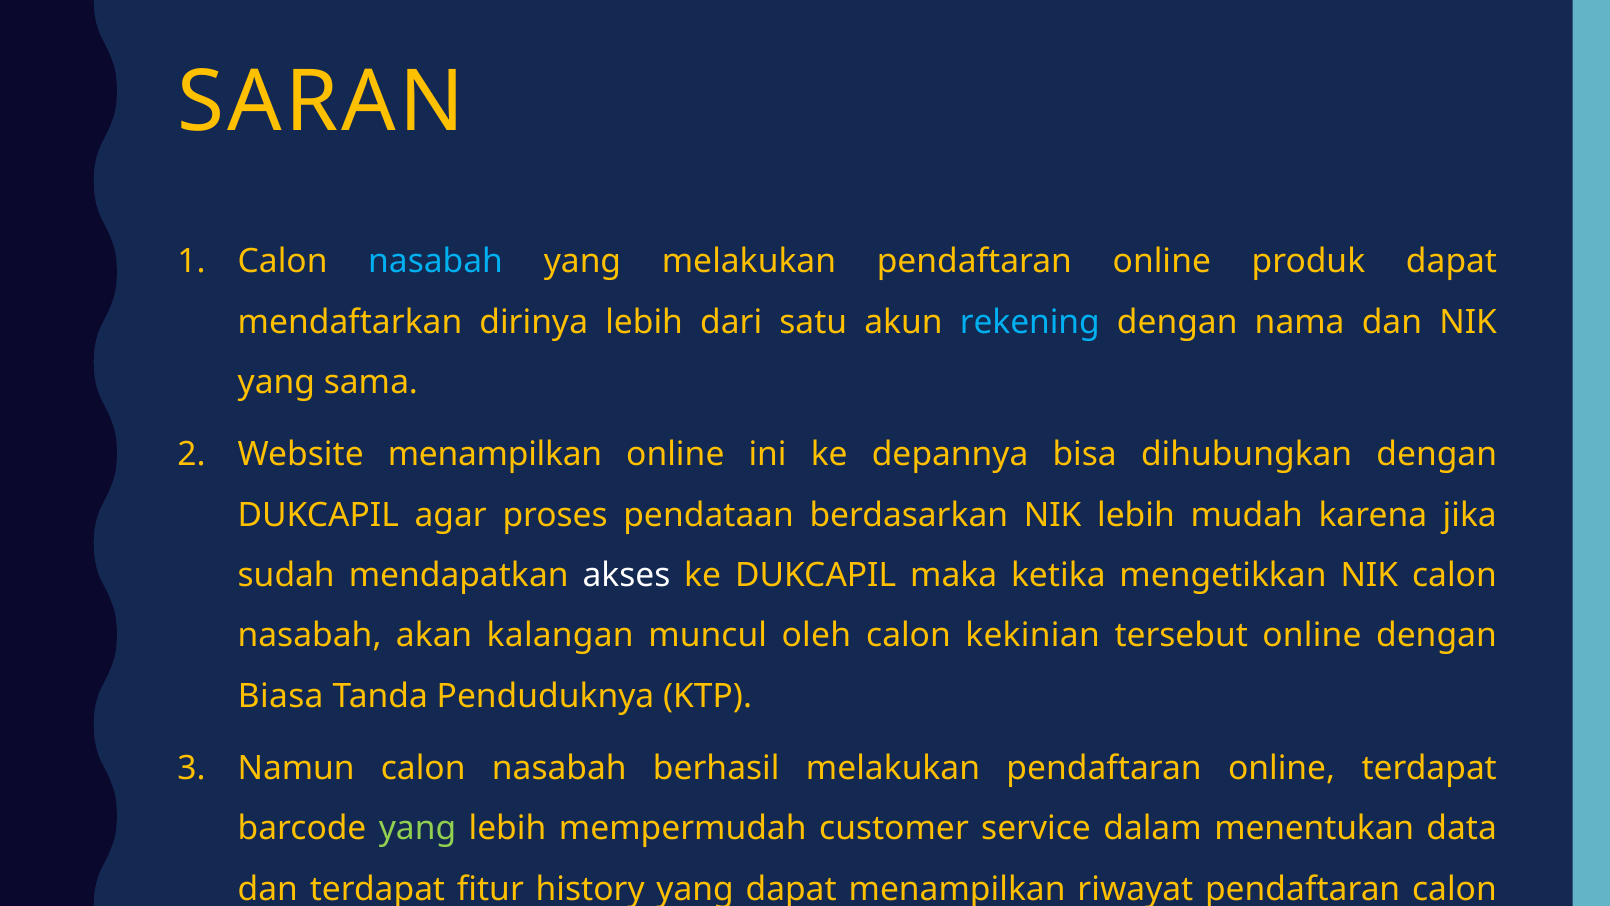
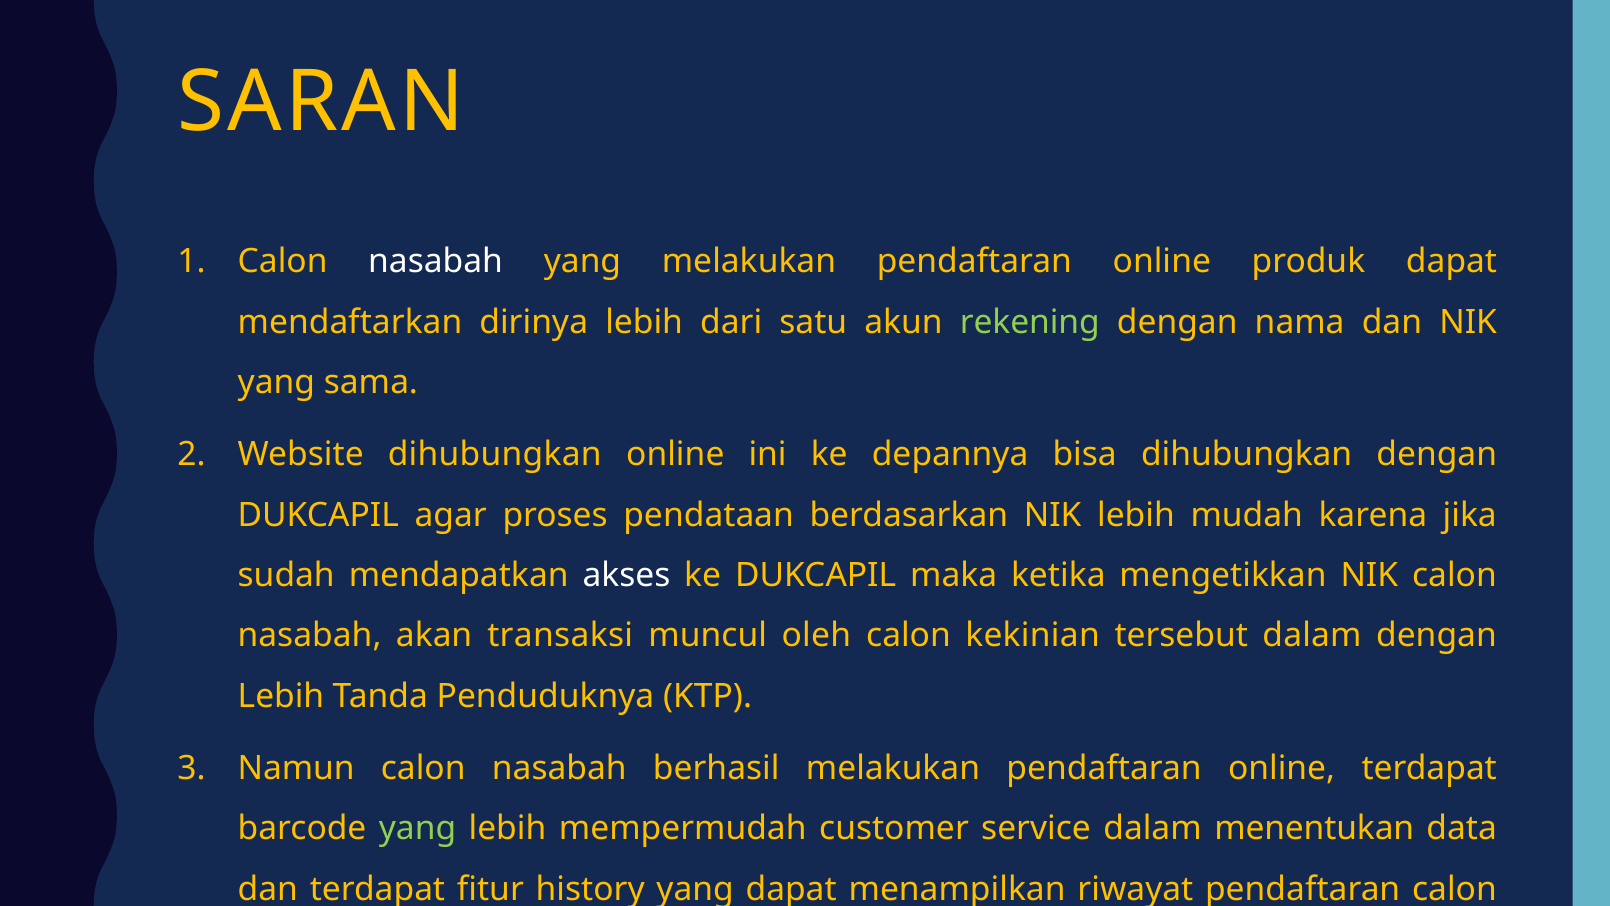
nasabah colour: light blue -> white (436, 261)
rekening colour: light blue -> light green (1030, 322)
Website menampilkan: menampilkan -> dihubungkan (495, 454)
kalangan: kalangan -> transaksi (560, 635)
tersebut online: online -> dalam (1312, 635)
Biasa: Biasa -> Lebih (281, 696)
